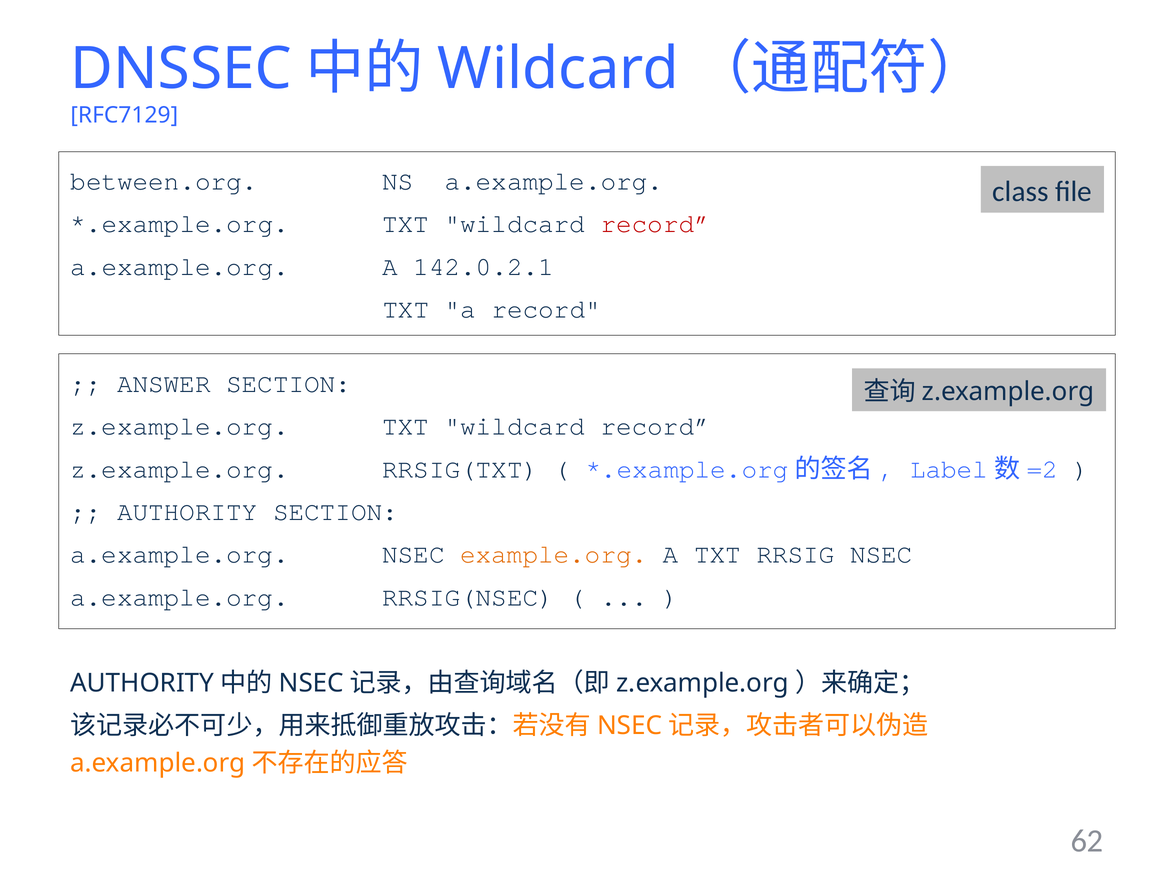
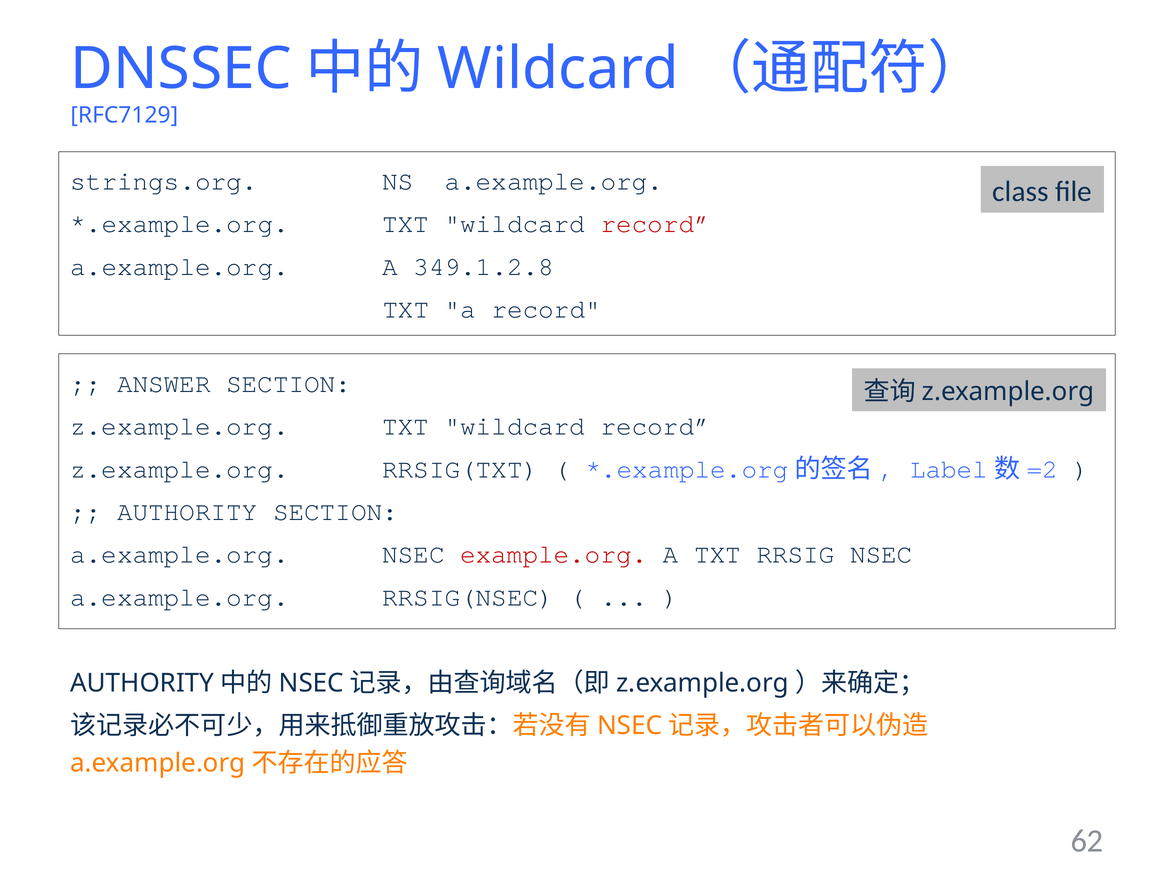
between.org: between.org -> strings.org (164, 181)
142.0.2.1: 142.0.2.1 -> 349.1.2.8 (484, 267)
example.org colour: orange -> red (554, 555)
